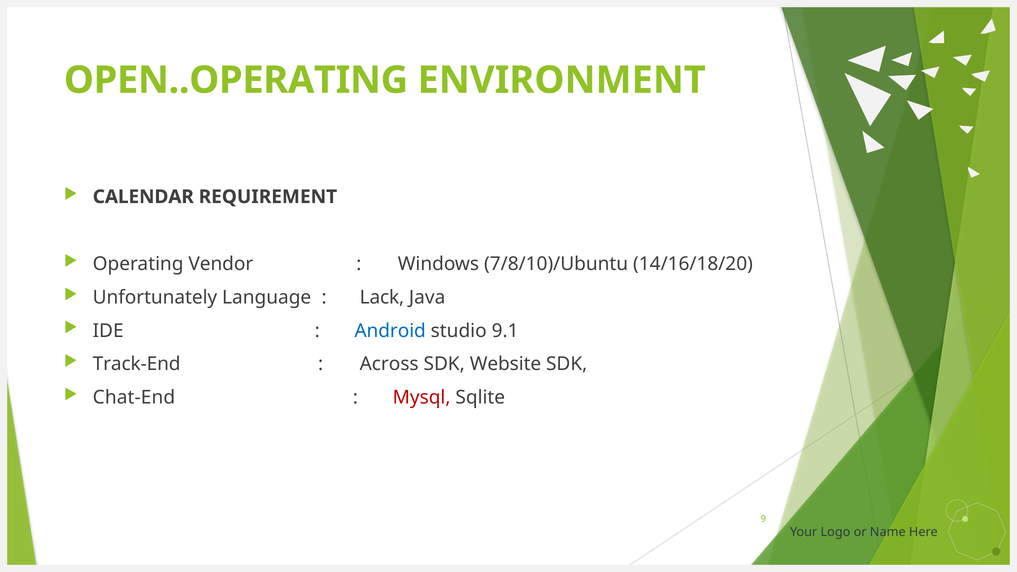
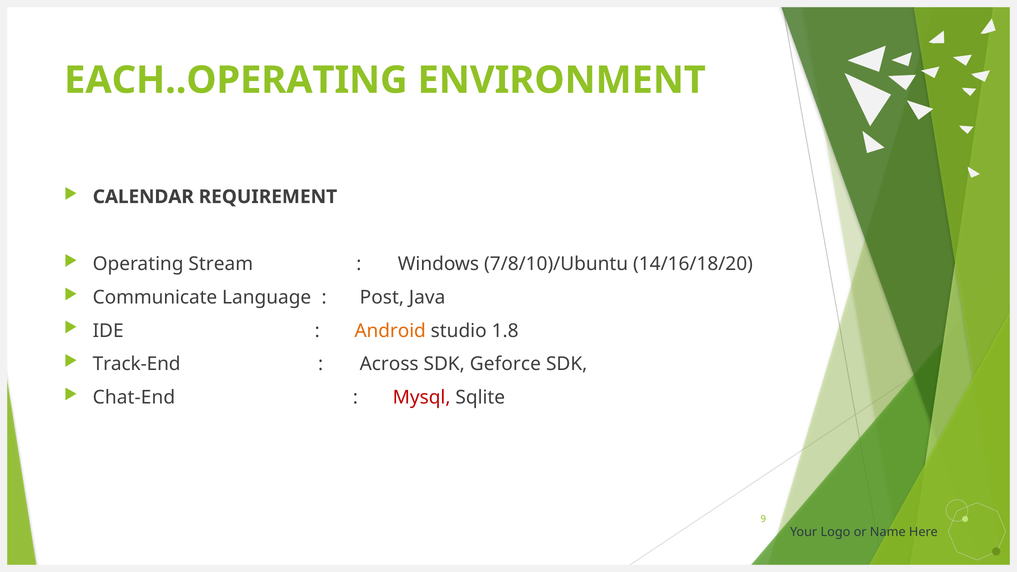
OPEN..OPERATING: OPEN..OPERATING -> EACH..OPERATING (236, 80)
Vendor: Vendor -> Stream (221, 264)
Unfortunately: Unfortunately -> Communicate (155, 297)
Lack: Lack -> Post (382, 297)
Android colour: blue -> orange (390, 331)
9.1: 9.1 -> 1.8 (505, 331)
Website: Website -> Geforce (505, 364)
